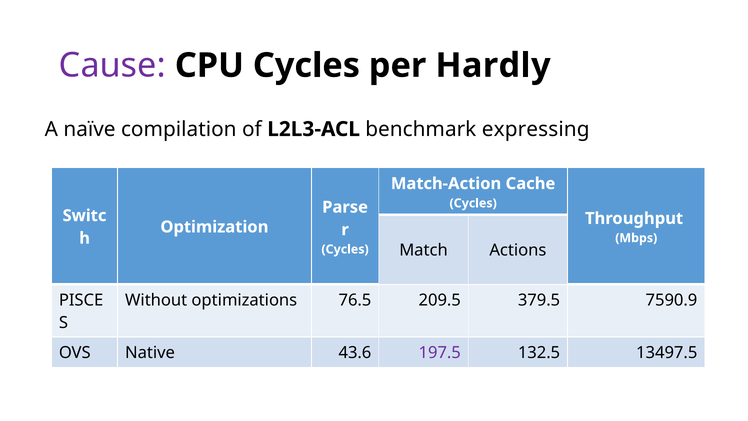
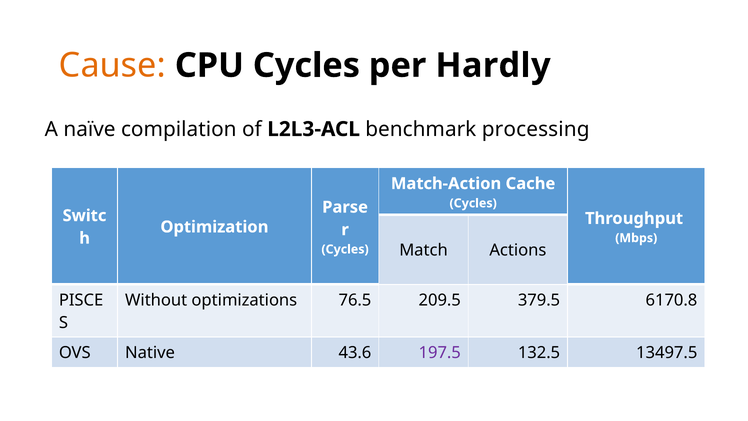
Cause colour: purple -> orange (112, 65)
expressing: expressing -> processing (536, 129)
7590.9: 7590.9 -> 6170.8 (671, 300)
